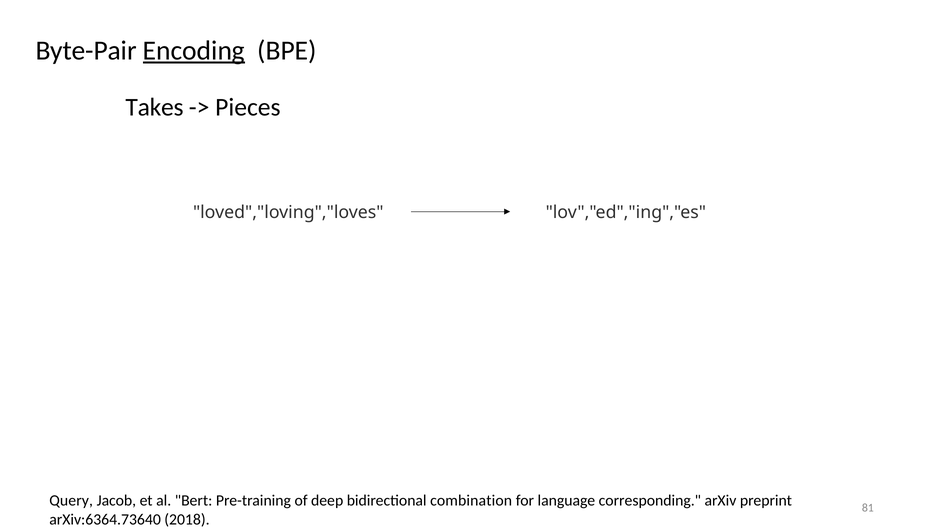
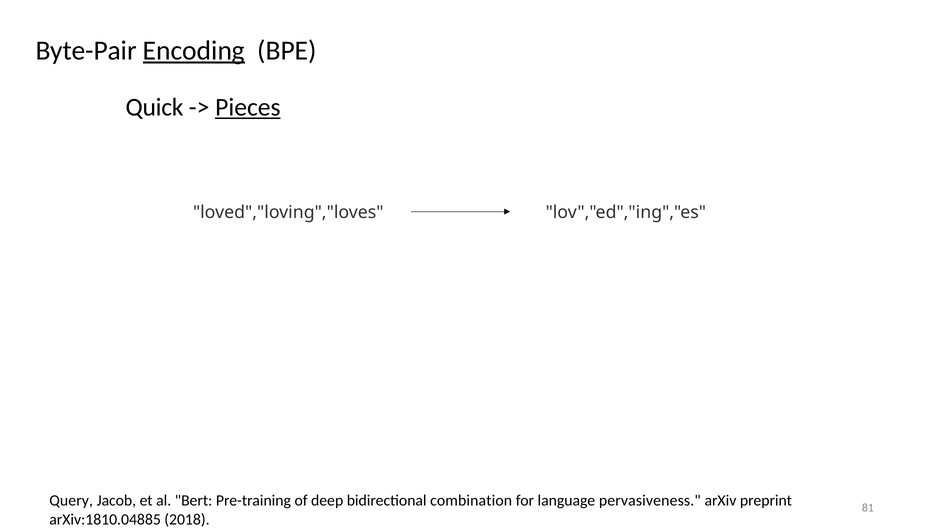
Takes: Takes -> Quick (155, 107)
Pieces underline: none -> present (248, 107)
corresponding: corresponding -> pervasiveness (650, 501)
arXiv:6364.73640: arXiv:6364.73640 -> arXiv:1810.04885 (105, 520)
